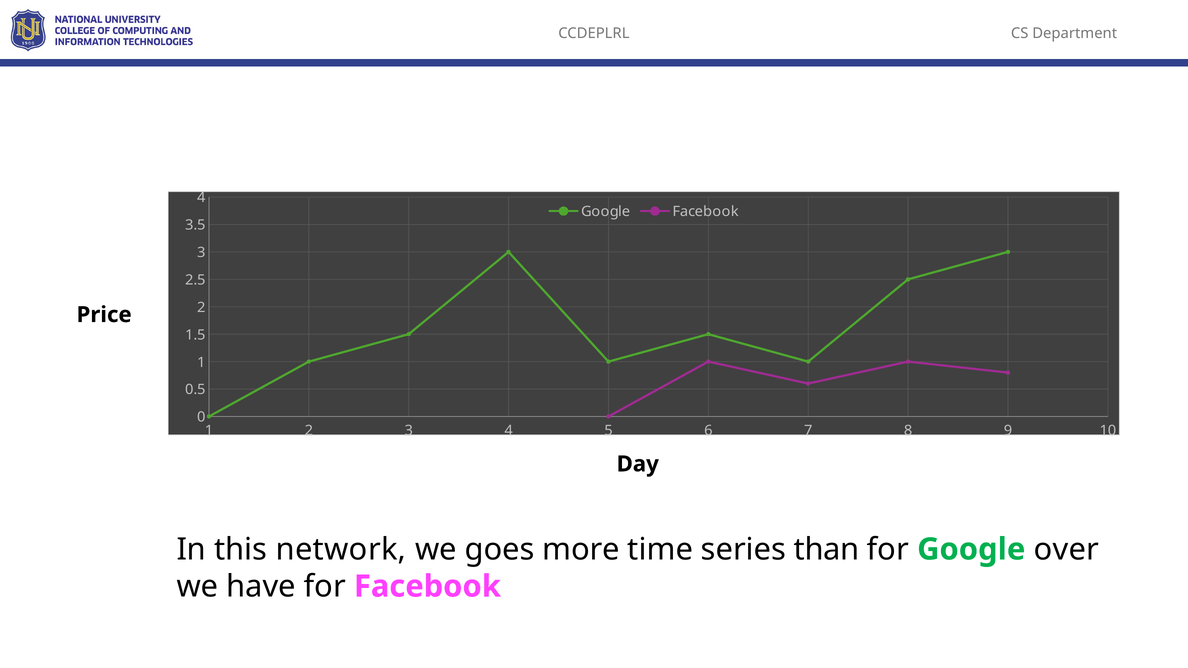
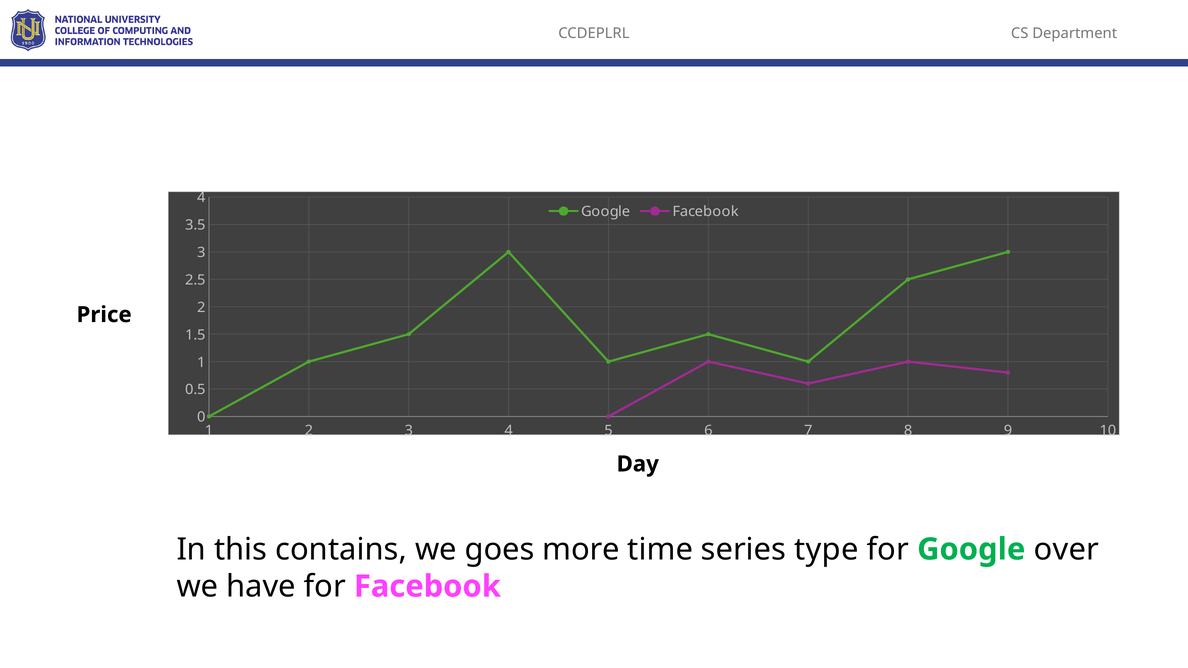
network: network -> contains (341, 550)
than: than -> type (826, 550)
